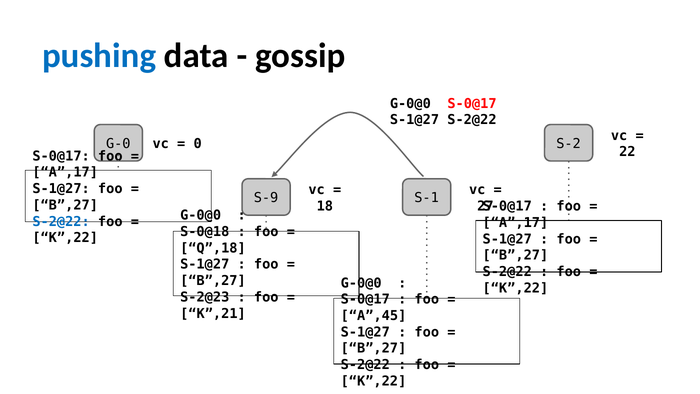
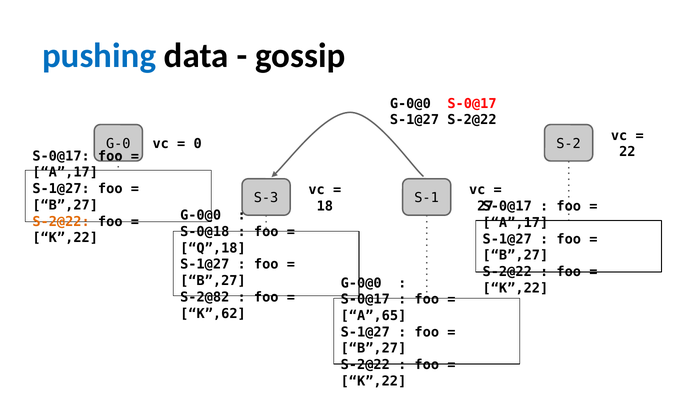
S-9: S-9 -> S-3 (266, 198)
S-2@22 colour: blue -> orange (61, 221)
S-2@23: S-2@23 -> S-2@82 (205, 297)
K”,21: K”,21 -> K”,62 (213, 313)
A”,45: A”,45 -> A”,65 (374, 316)
